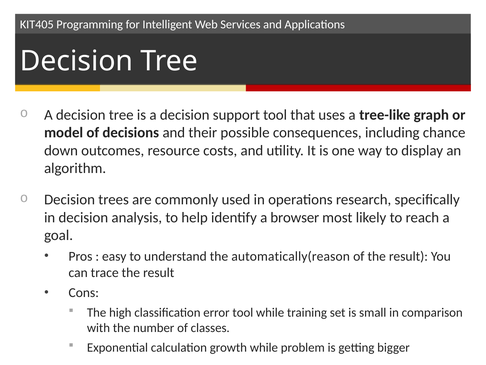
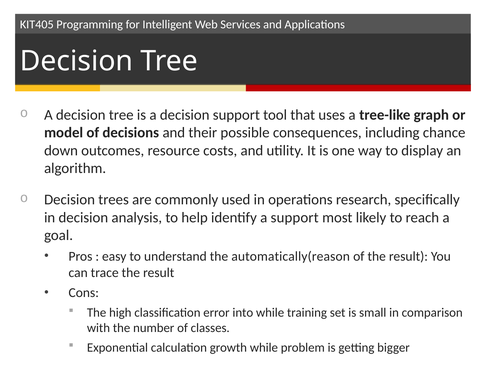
a browser: browser -> support (295, 217)
error tool: tool -> into (243, 312)
